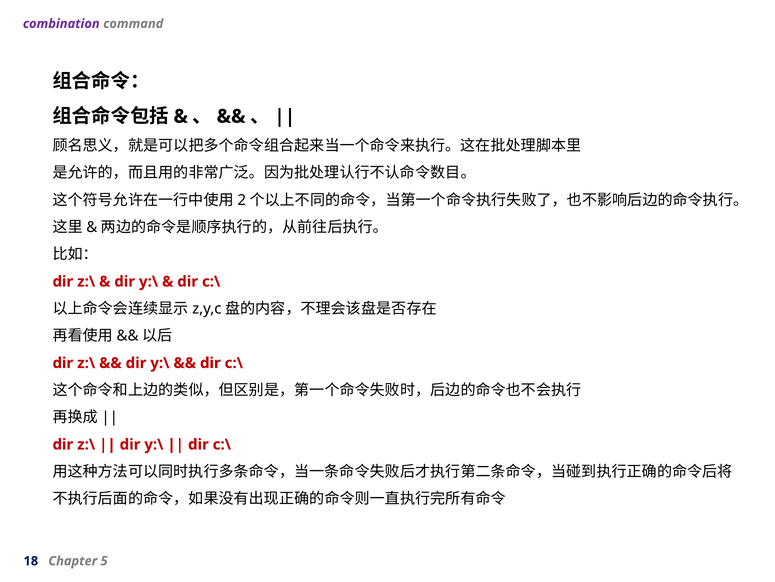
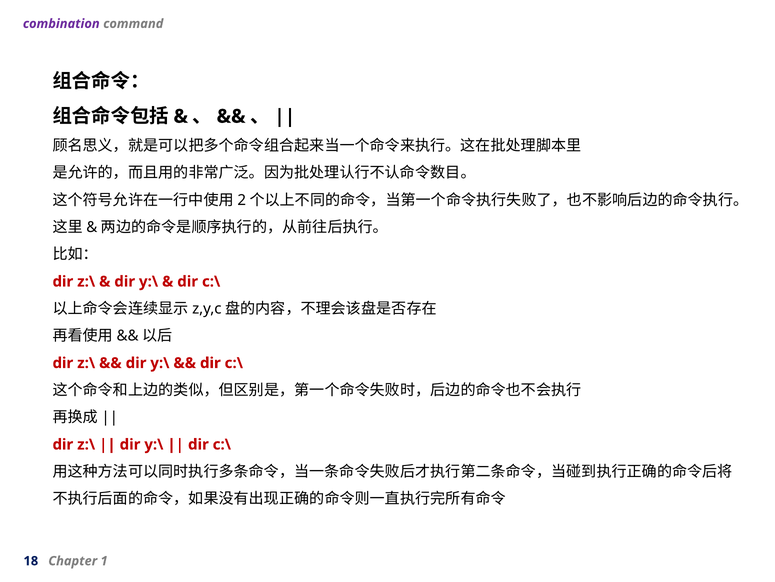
5: 5 -> 1 (104, 560)
